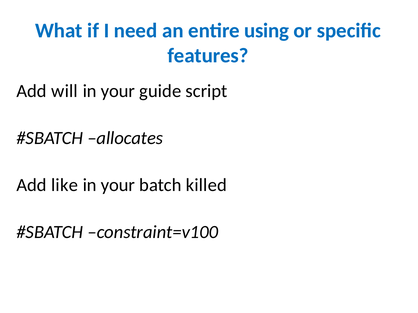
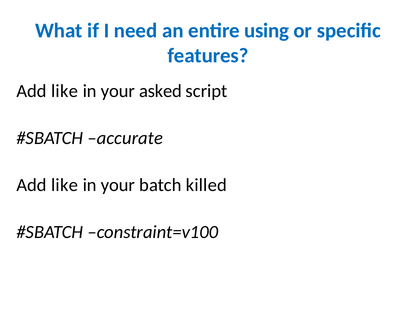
will: will -> like (65, 91)
guide: guide -> asked (160, 91)
allocates: allocates -> accurate (125, 138)
